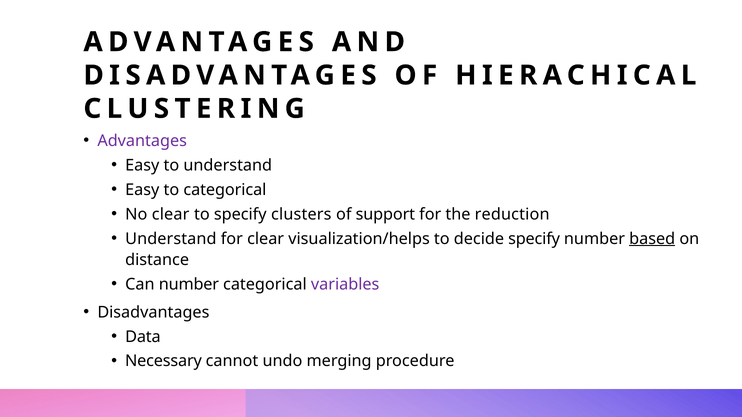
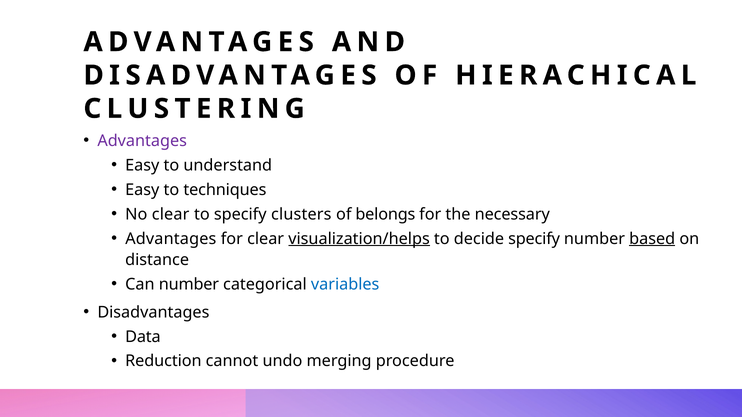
to categorical: categorical -> techniques (225, 190)
support: support -> belongs (385, 214)
reduction: reduction -> necessary (512, 214)
Understand: Understand -> Advantages (171, 239)
visualization/helps underline: none -> present (359, 239)
variables colour: purple -> blue (345, 284)
Necessary: Necessary -> Reduction (163, 361)
